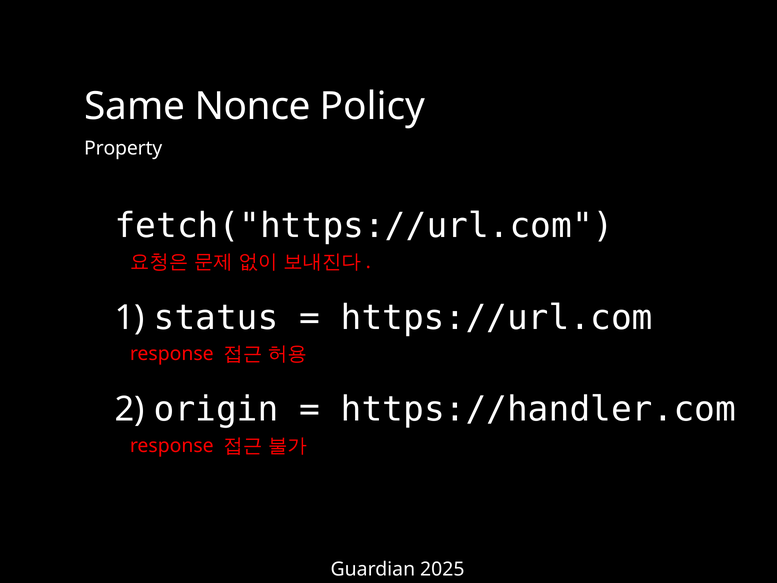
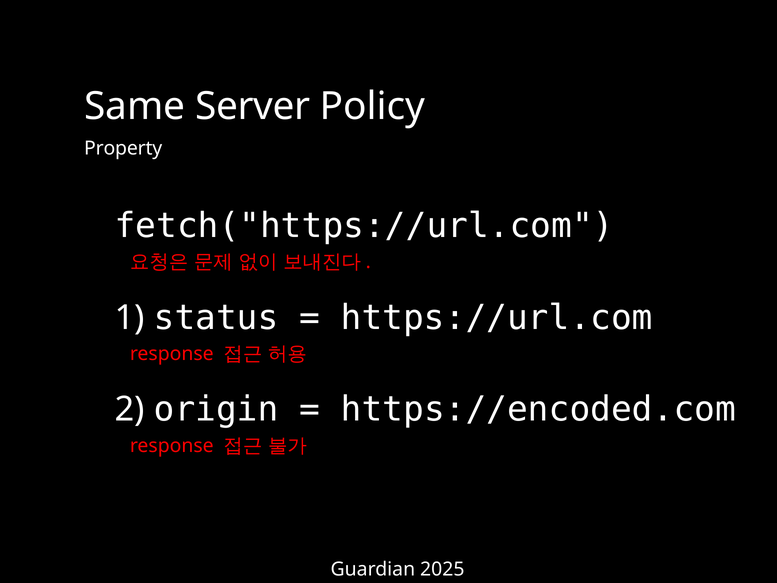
Nonce: Nonce -> Server (253, 106)
https://handler.com: https://handler.com -> https://encoded.com (538, 409)
